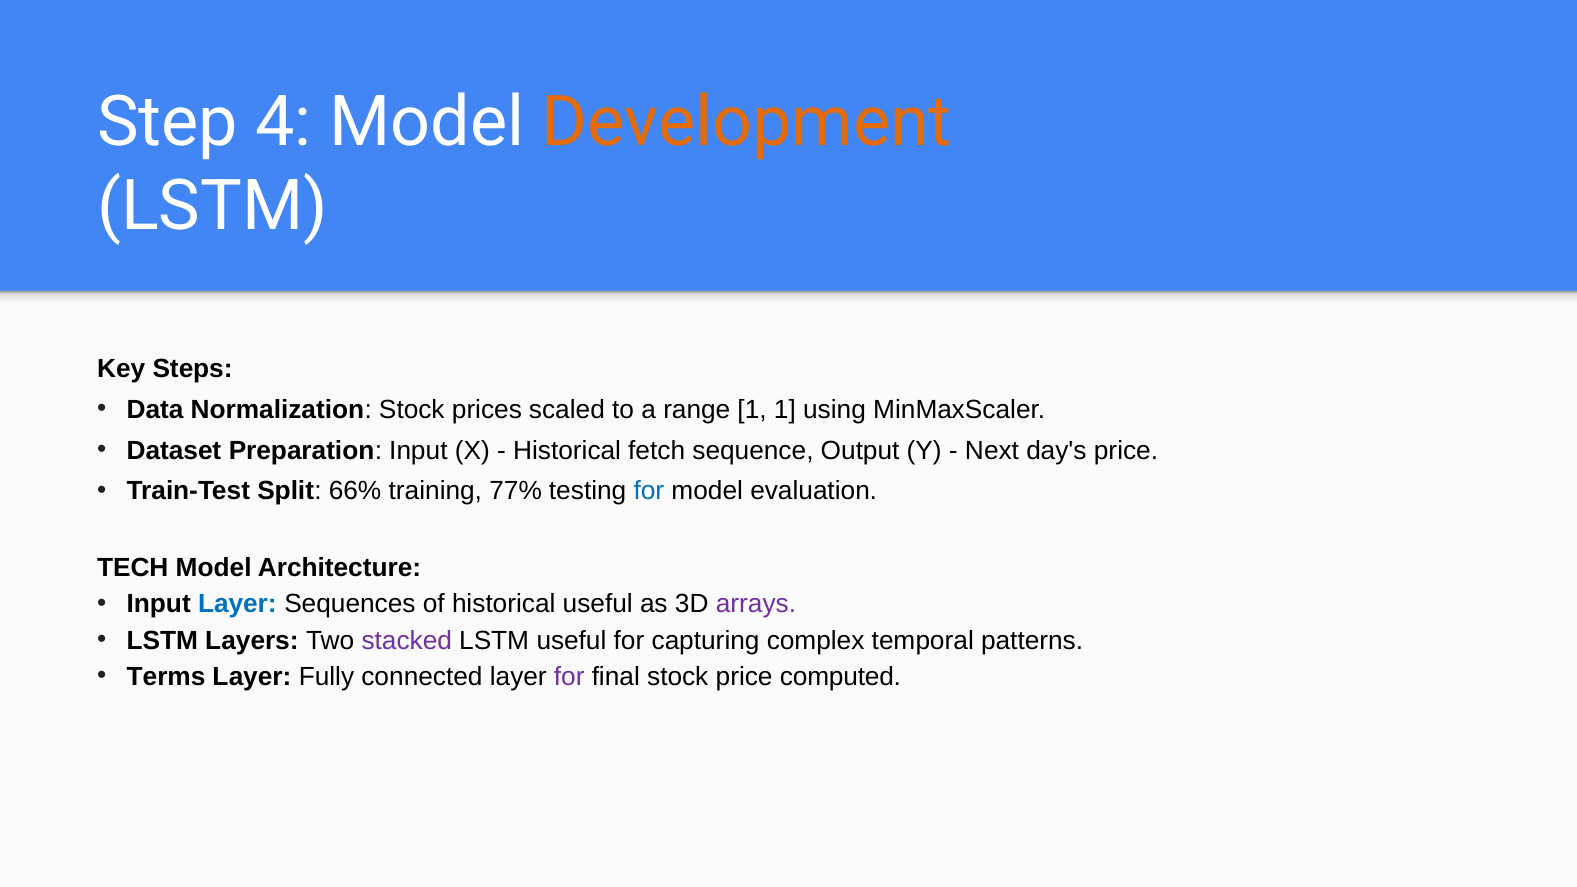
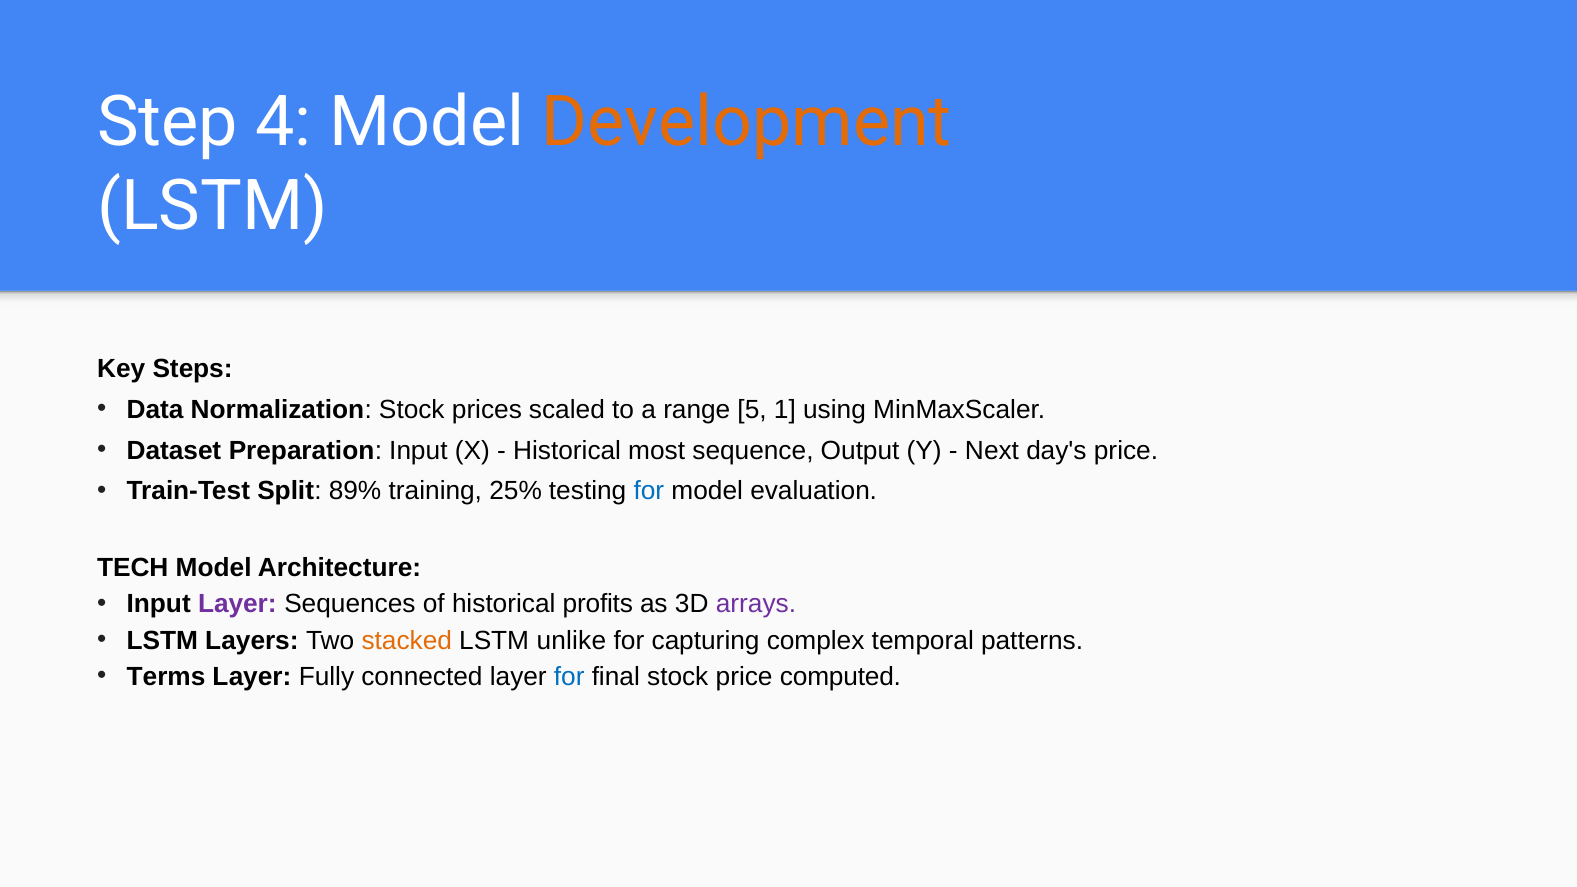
range 1: 1 -> 5 (752, 410)
fetch: fetch -> most (657, 450)
66%: 66% -> 89% (355, 491)
77%: 77% -> 25% (516, 491)
Layer colour: blue -> purple (237, 604)
historical useful: useful -> profits (598, 604)
stacked colour: purple -> orange (407, 641)
LSTM useful: useful -> unlike (571, 641)
for colour: purple -> blue (569, 677)
